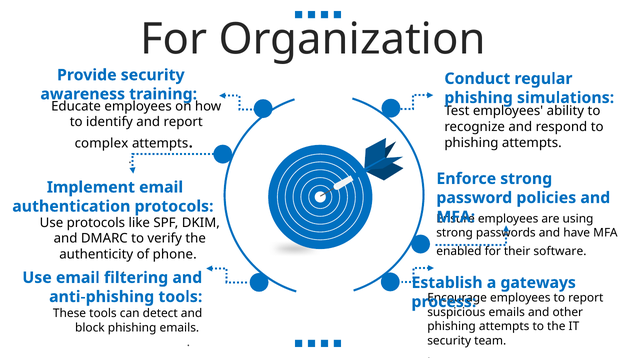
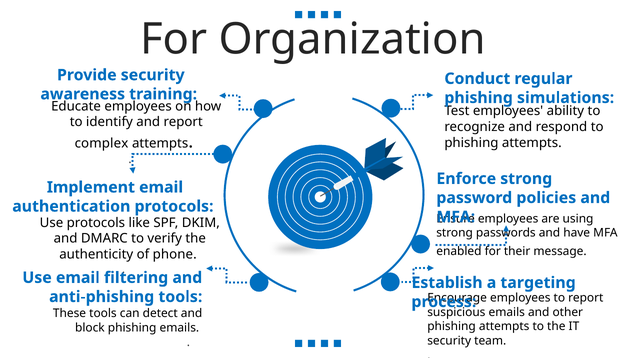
software: software -> message (560, 251)
gateways: gateways -> targeting (538, 282)
